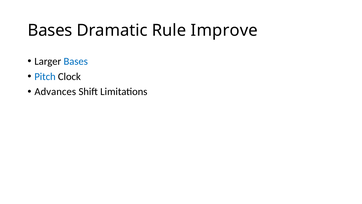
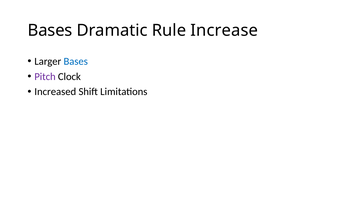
Improve: Improve -> Increase (224, 30)
Pitch colour: blue -> purple (45, 76)
Advances: Advances -> Increased (55, 92)
